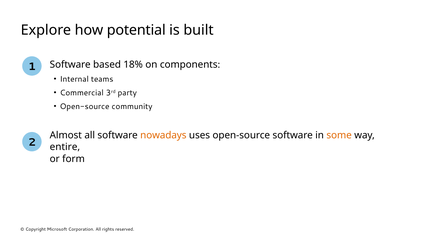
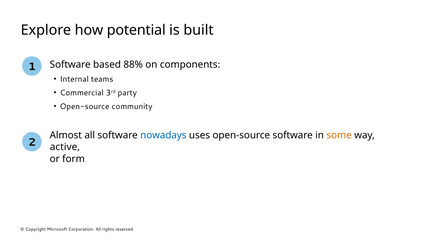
18%: 18% -> 88% (133, 65)
nowadays colour: orange -> blue (163, 135)
entire: entire -> active (65, 147)
